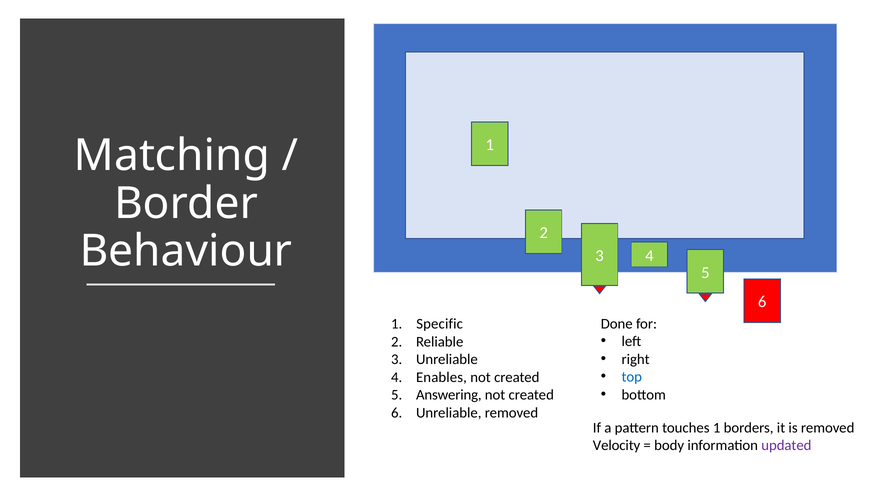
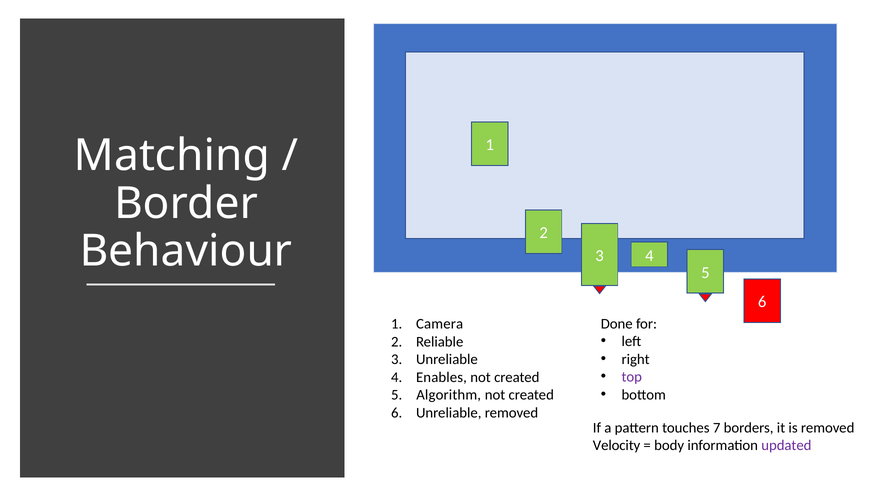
Specific: Specific -> Camera (440, 324)
top colour: blue -> purple (632, 377)
Answering: Answering -> Algorithm (449, 395)
touches 1: 1 -> 7 (717, 428)
